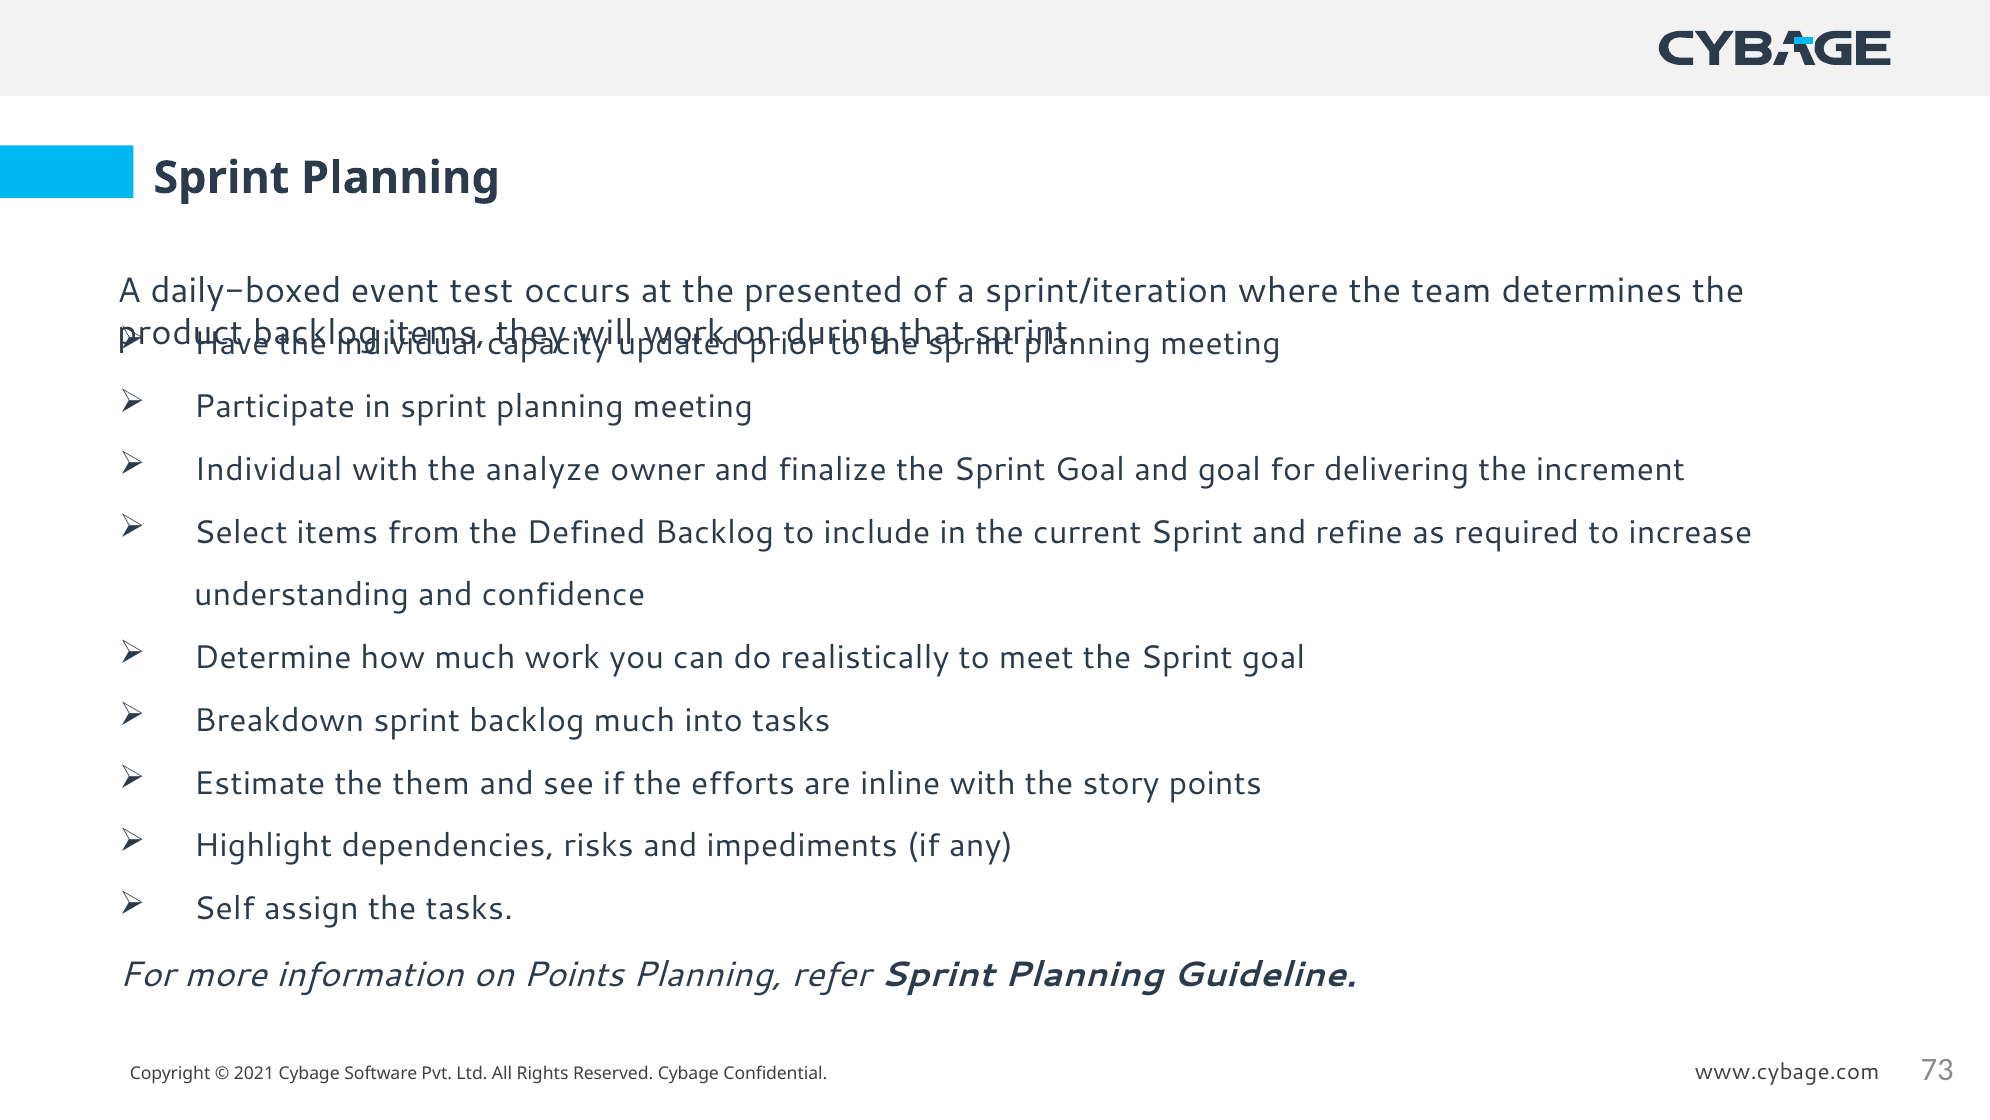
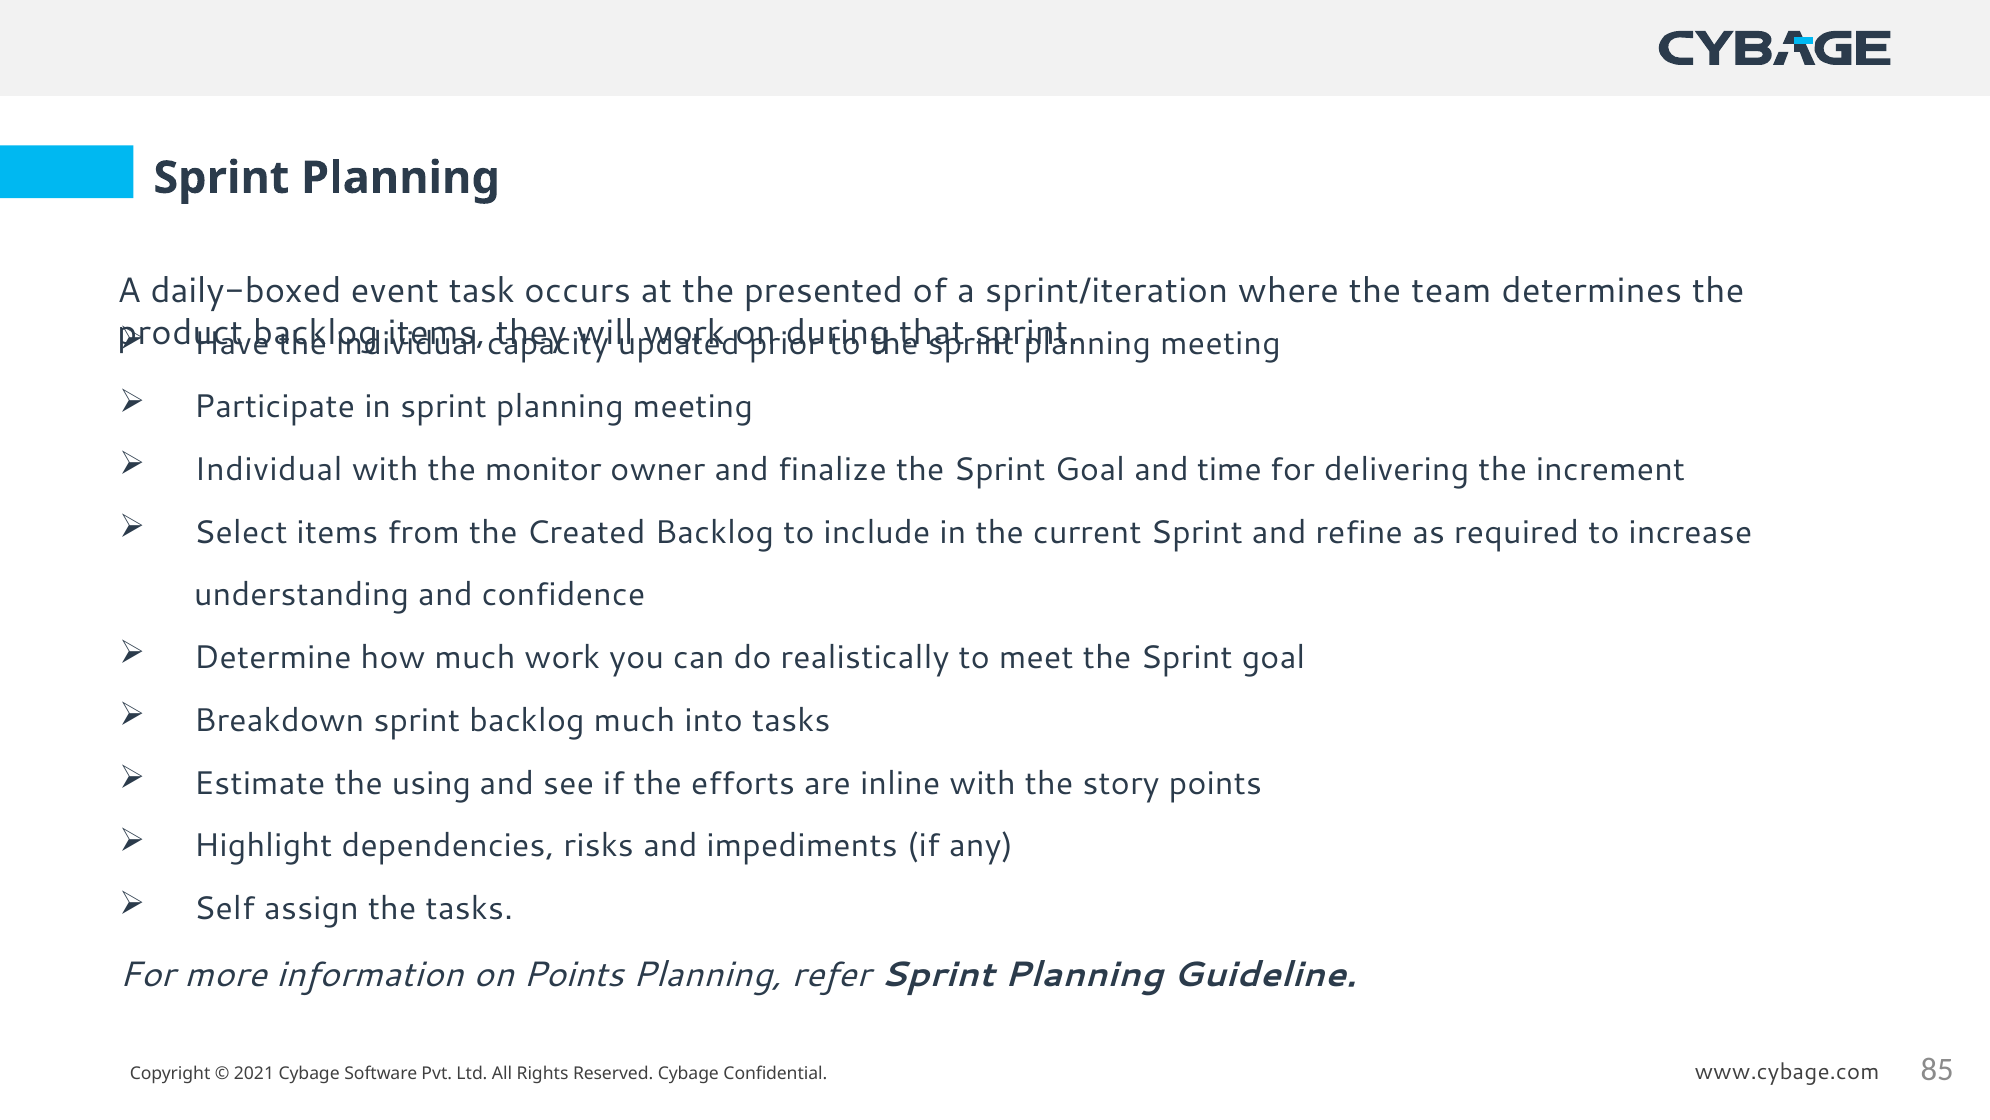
test: test -> task (482, 291)
analyze: analyze -> monitor (543, 469)
and goal: goal -> time (1229, 469)
Defined: Defined -> Created (586, 532)
them: them -> using (431, 783)
73: 73 -> 85 (1937, 1070)
